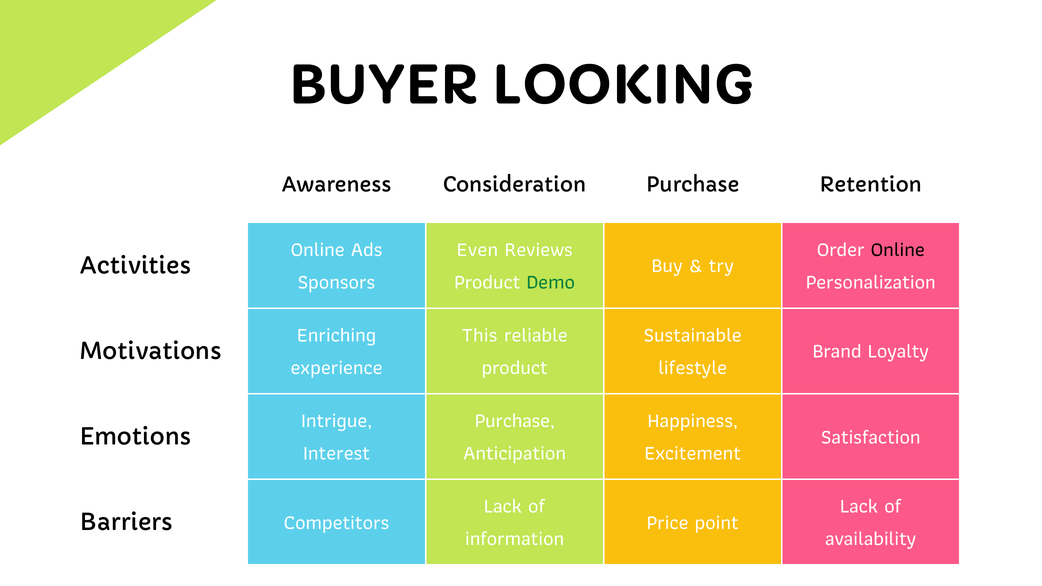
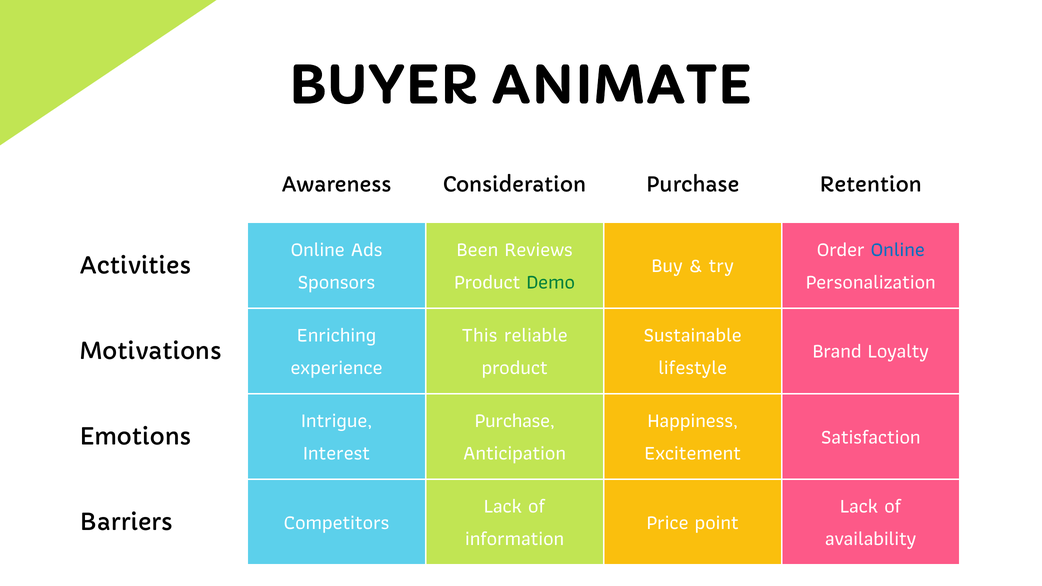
LOOKING: LOOKING -> ANIMATE (622, 86)
Even: Even -> Been (477, 249)
Online colour: black -> blue (898, 249)
